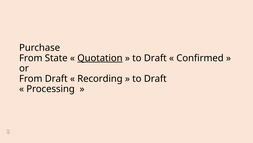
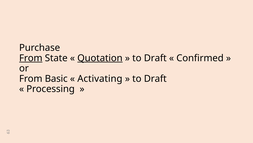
From underline: none -> present (31, 58)
From Draft: Draft -> Basic (56, 78)
Recording: Recording -> Activating (100, 78)
